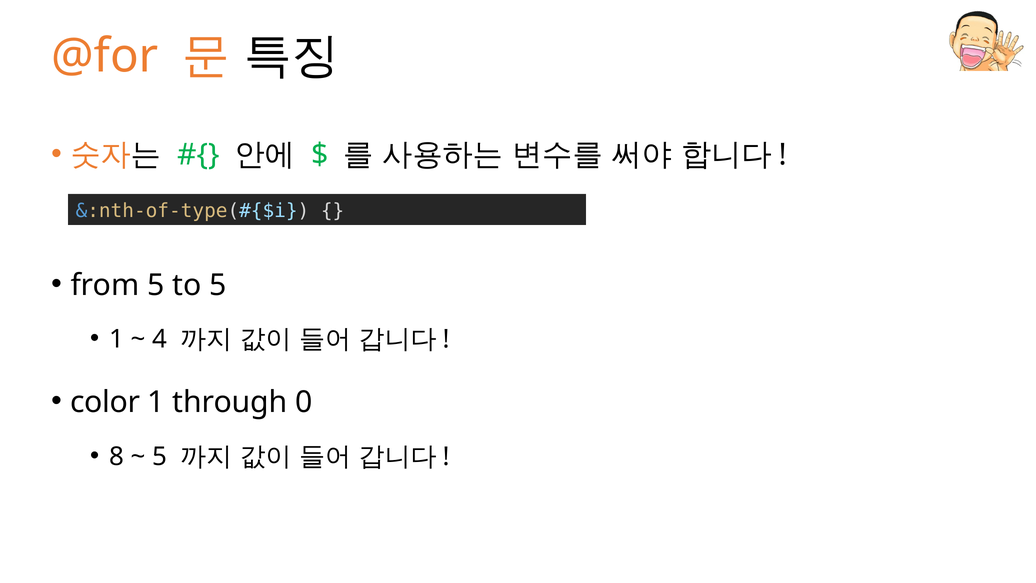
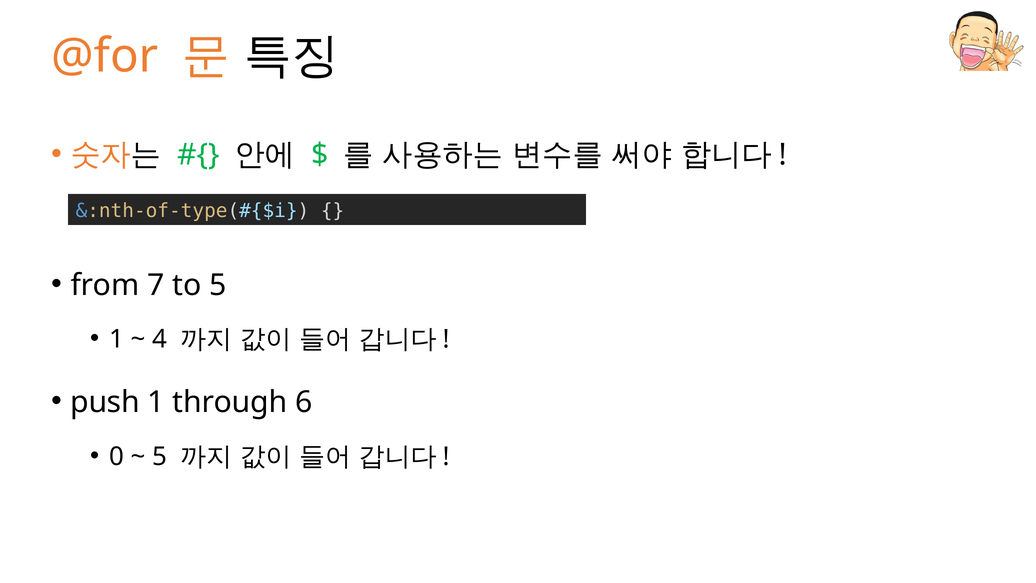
from 5: 5 -> 7 (156, 285)
color: color -> push (105, 402)
0: 0 -> 6 (304, 402)
8: 8 -> 0 (117, 456)
